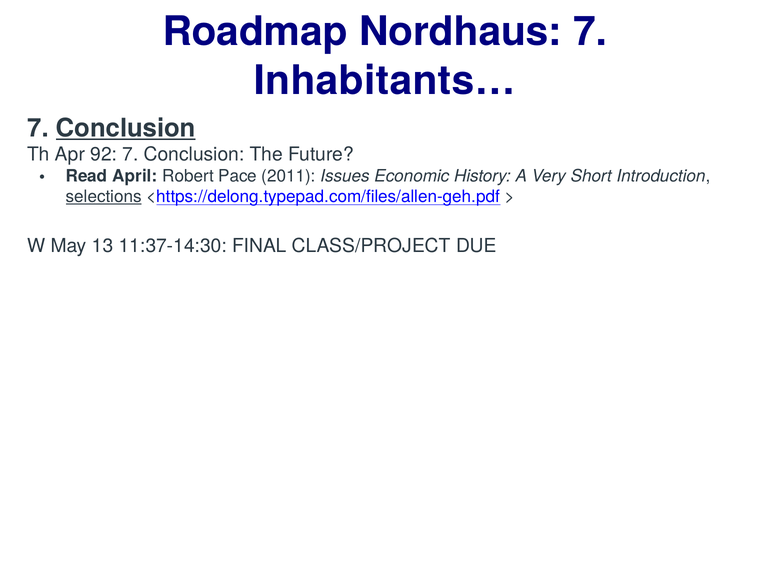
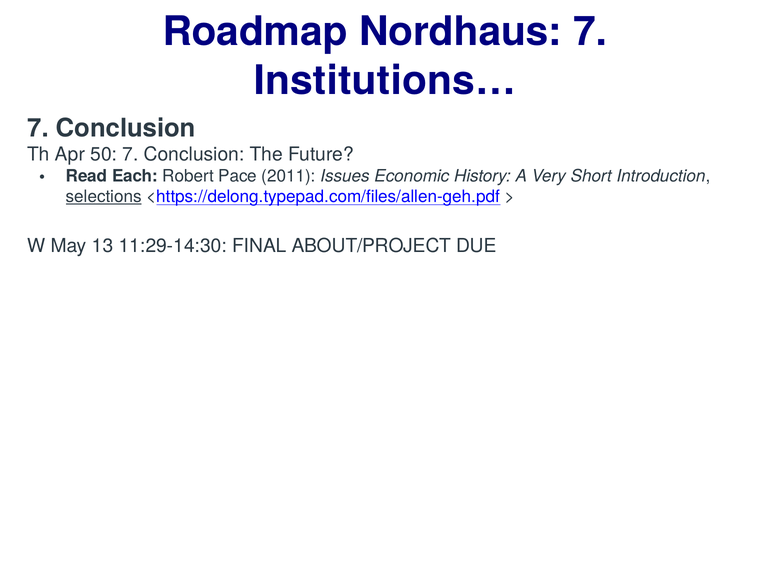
Inhabitants…: Inhabitants… -> Institutions… (385, 81)
Conclusion underline: present -> none (126, 128)
92: 92 -> 50 (104, 155)
April: April -> Each (135, 176)
11:37-14:30: 11:37-14:30 -> 11:29-14:30 (173, 246)
CLASS/PROJECT: CLASS/PROJECT -> ABOUT/PROJECT (371, 246)
